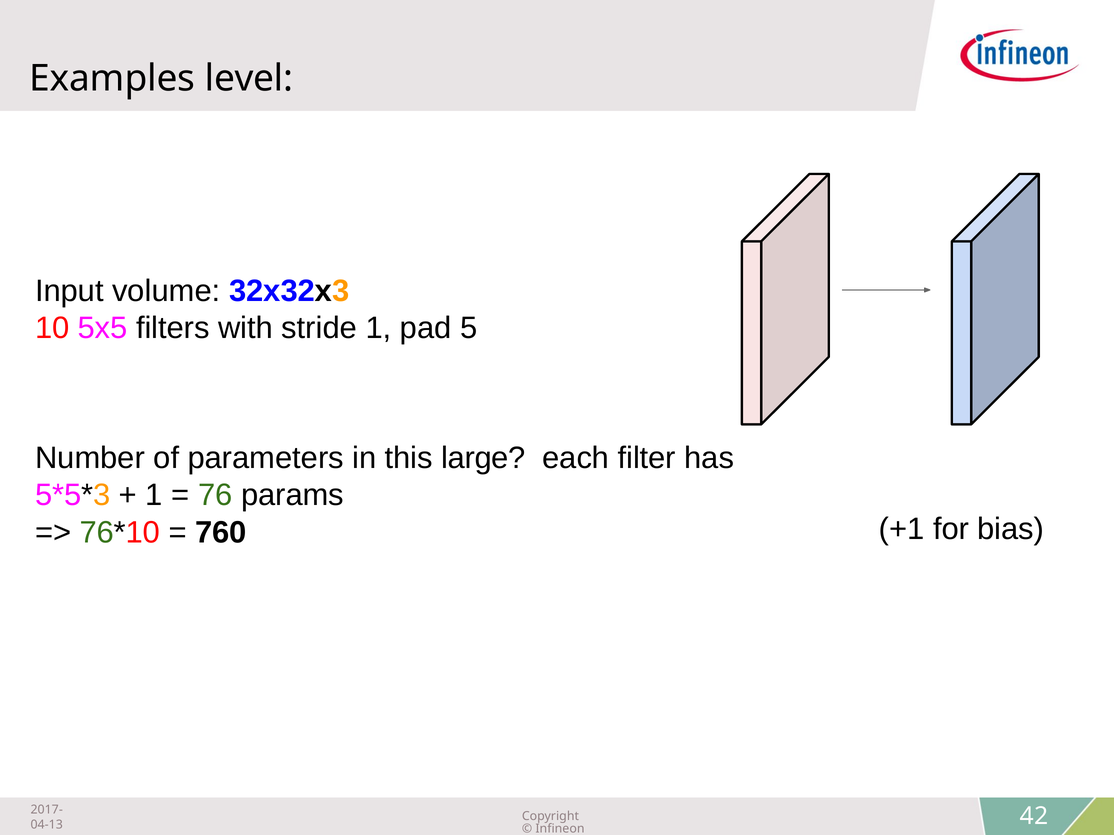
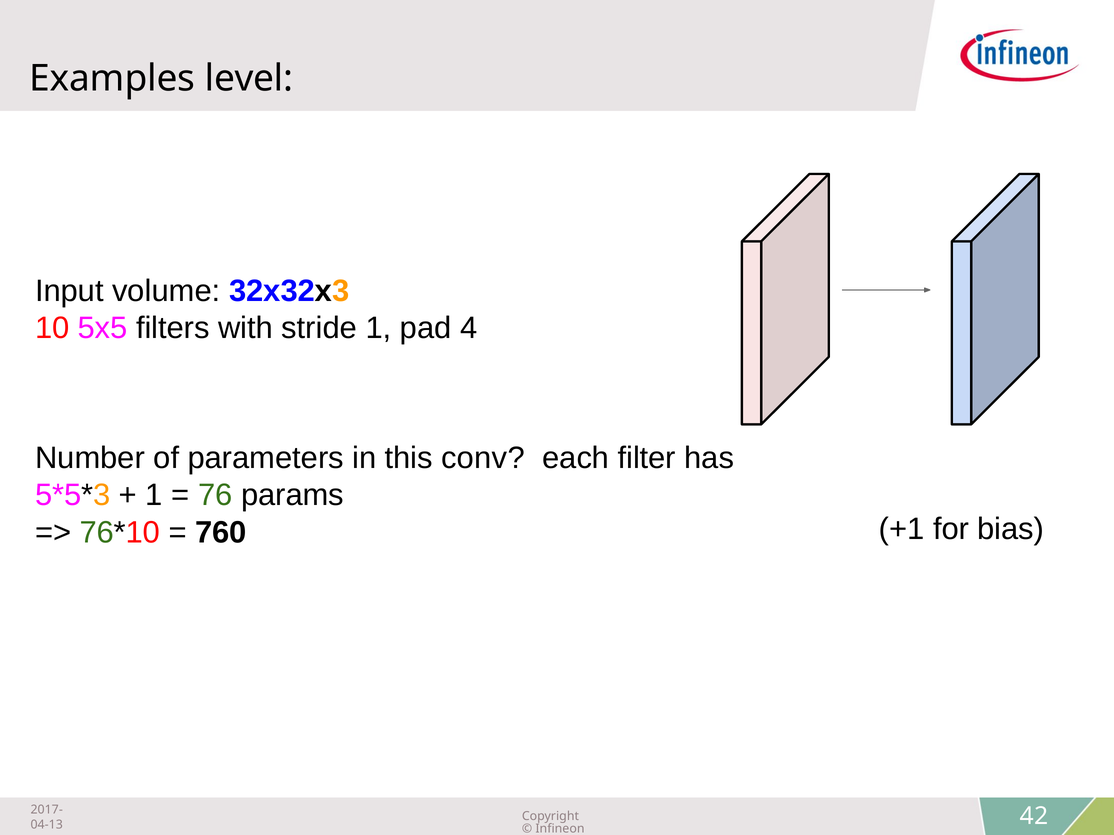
5: 5 -> 4 (469, 328)
large: large -> conv (483, 458)
